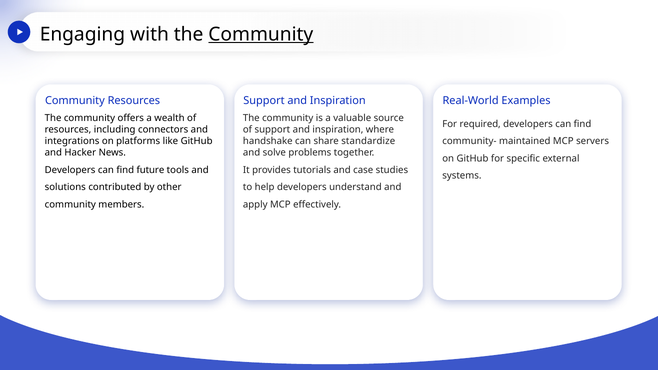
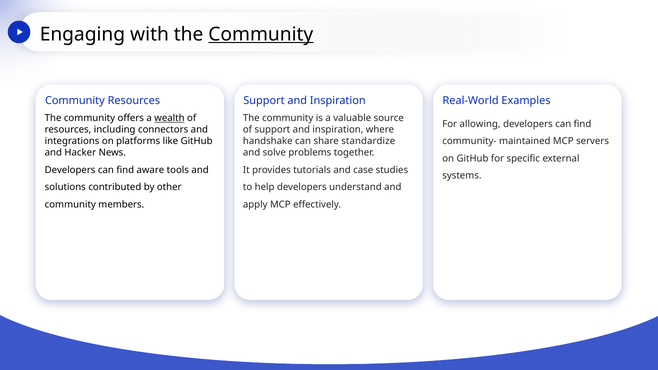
wealth underline: none -> present (169, 118)
required: required -> allowing (480, 124)
future: future -> aware (150, 170)
